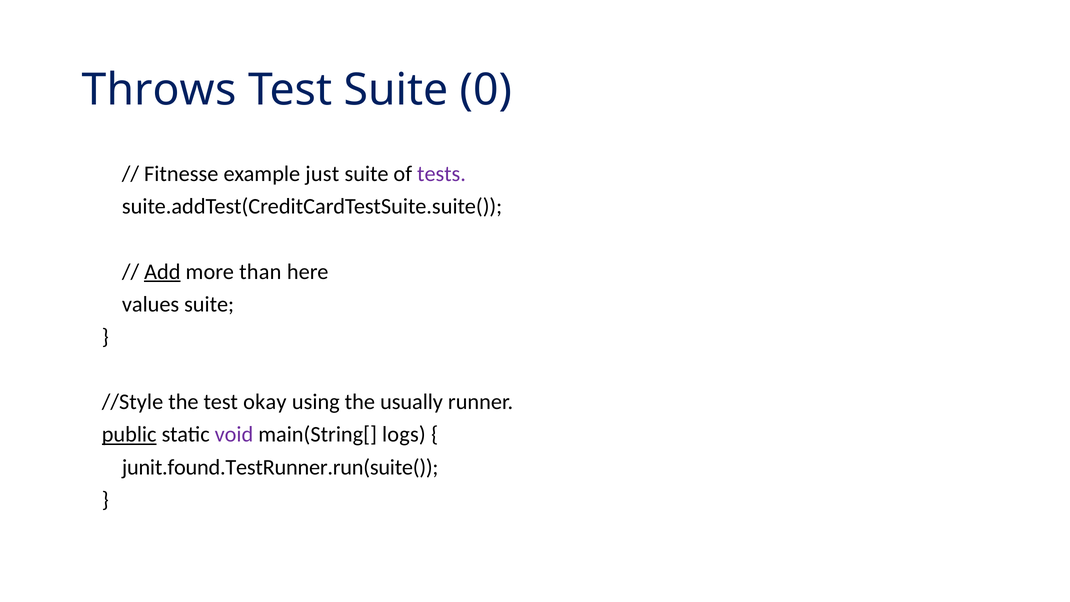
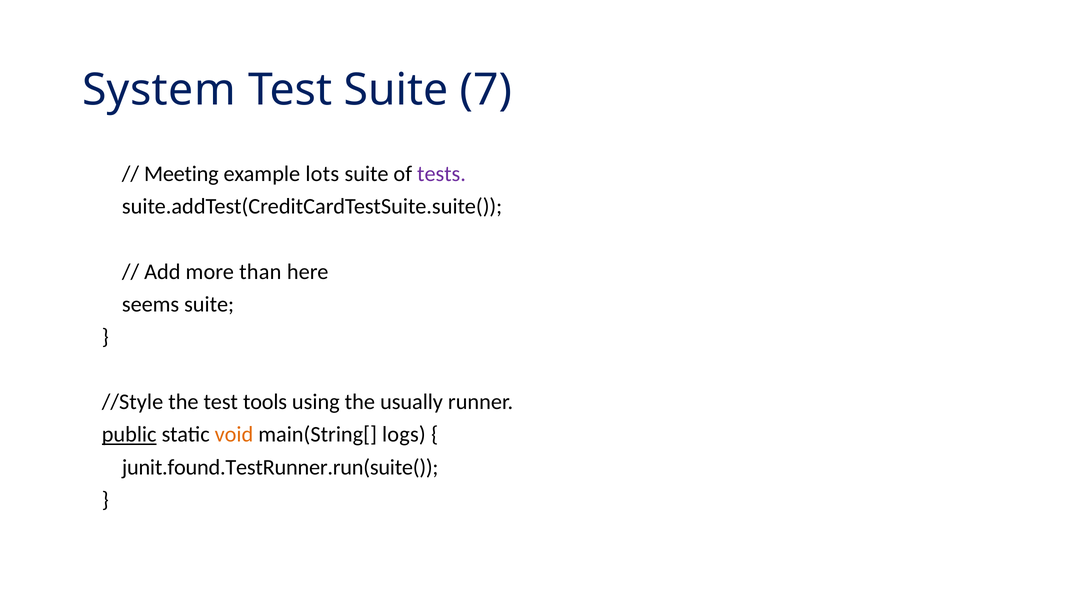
Throws: Throws -> System (159, 90)
0: 0 -> 7 (486, 90)
Fitnesse: Fitnesse -> Meeting (181, 174)
just: just -> lots (322, 174)
Add underline: present -> none (162, 272)
values: values -> seems (151, 304)
okay: okay -> tools (265, 402)
void colour: purple -> orange (234, 435)
